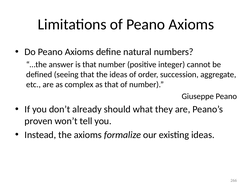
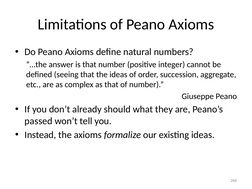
proven: proven -> passed (38, 121)
